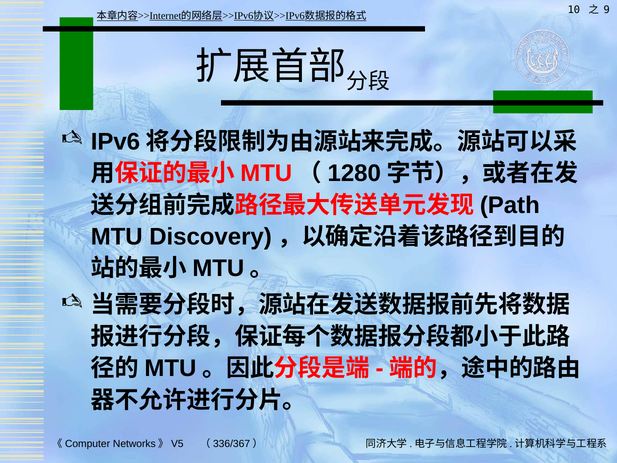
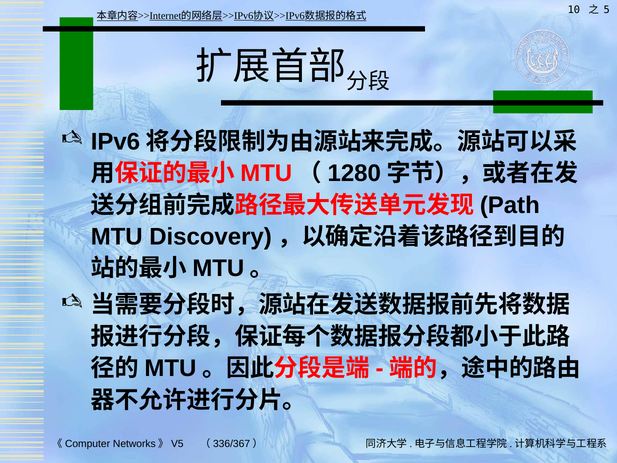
9: 9 -> 5 (607, 10)
